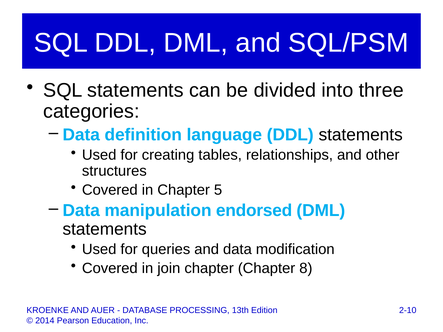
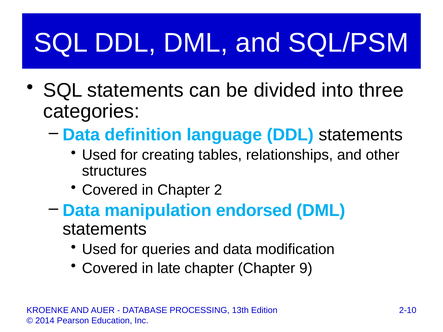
5: 5 -> 2 (218, 190)
join: join -> late (169, 268)
8: 8 -> 9 (306, 268)
